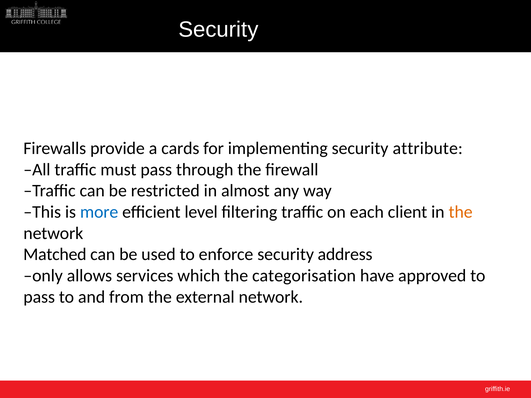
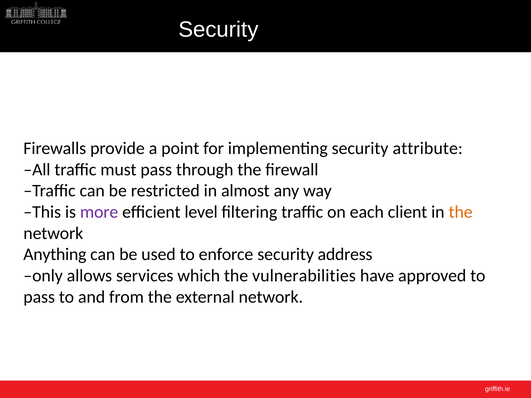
cards: cards -> point (180, 148)
more colour: blue -> purple (99, 212)
Matched: Matched -> Anything (55, 255)
categorisation: categorisation -> vulnerabilities (304, 276)
